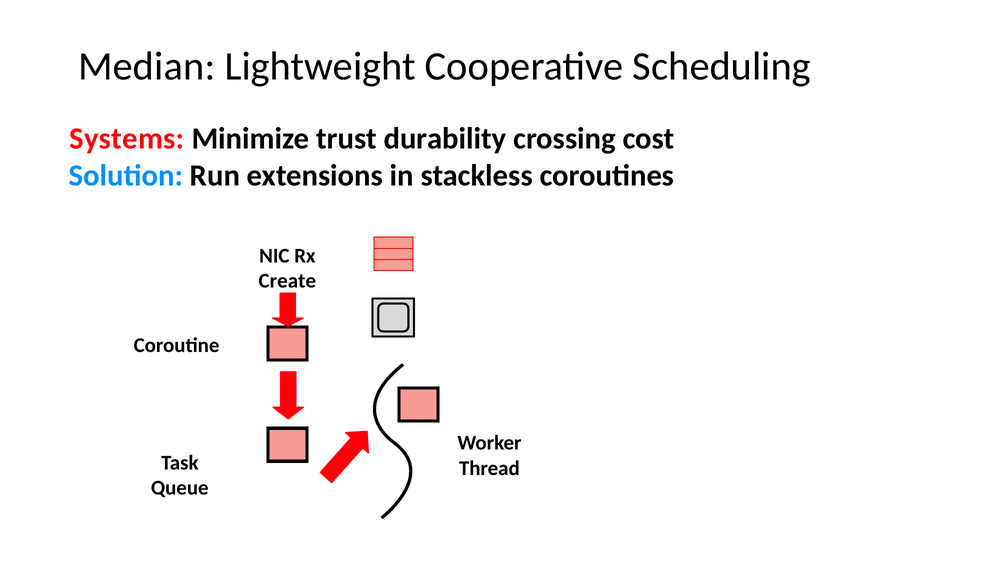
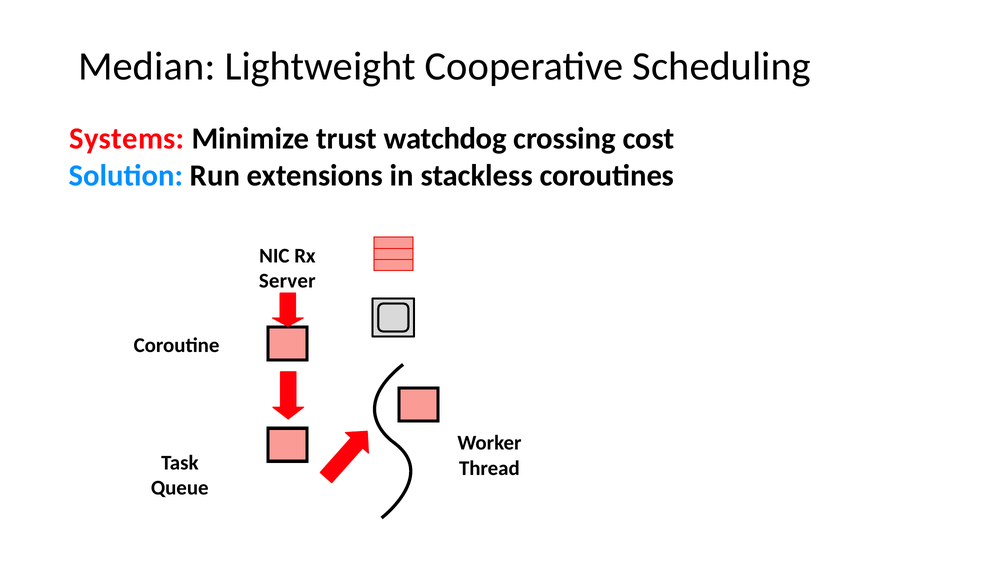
durability: durability -> watchdog (445, 139)
Create: Create -> Server (287, 281)
